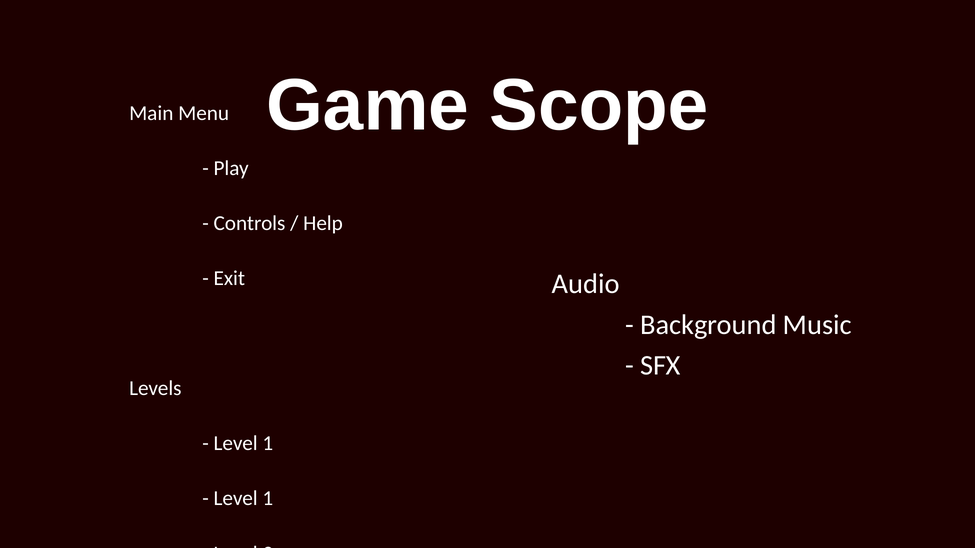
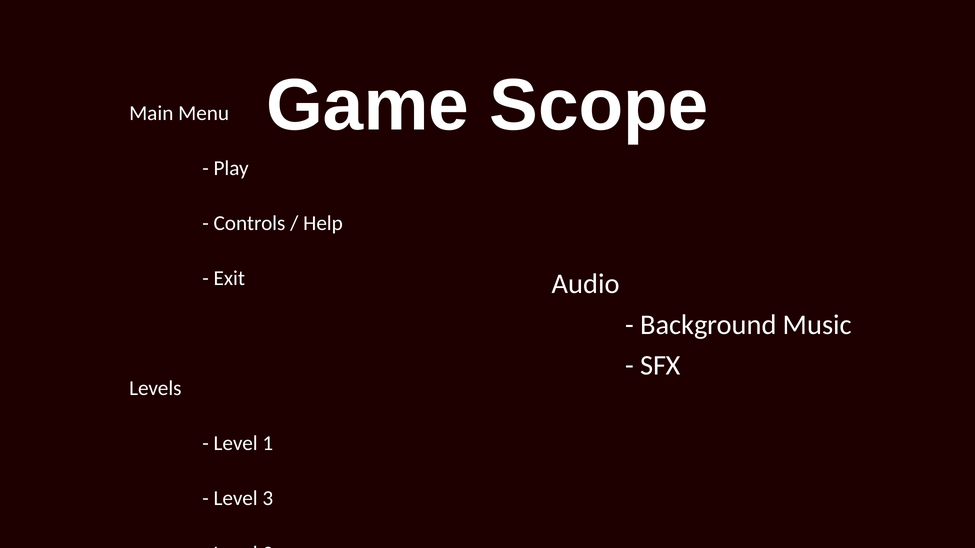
1: 1 -> 3 (268, 499)
